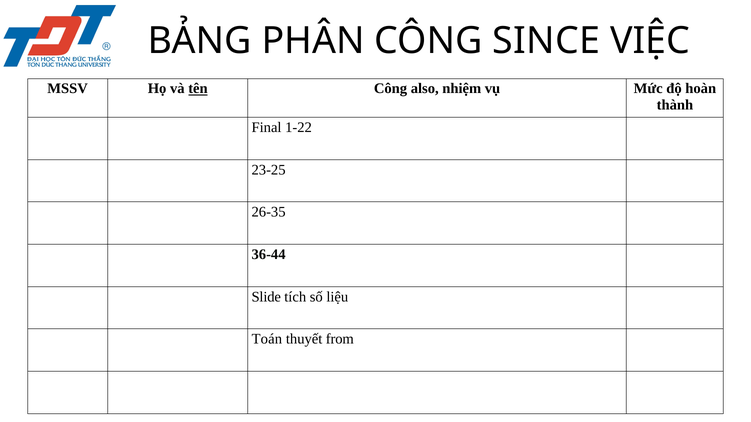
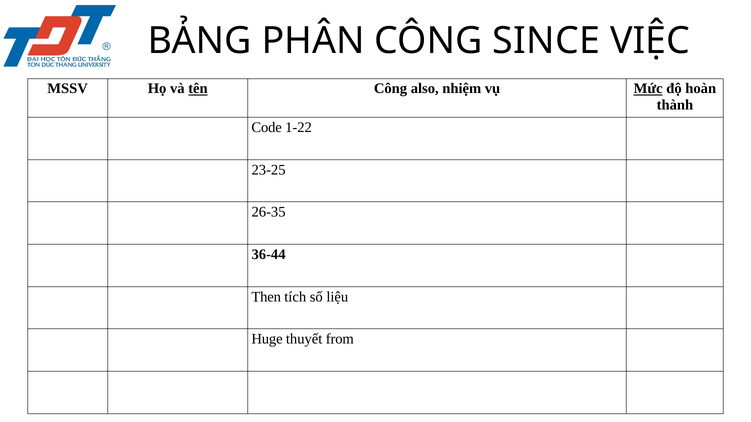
Mức underline: none -> present (648, 89)
Final: Final -> Code (267, 128)
Slide: Slide -> Then (266, 297)
Toán: Toán -> Huge (267, 339)
